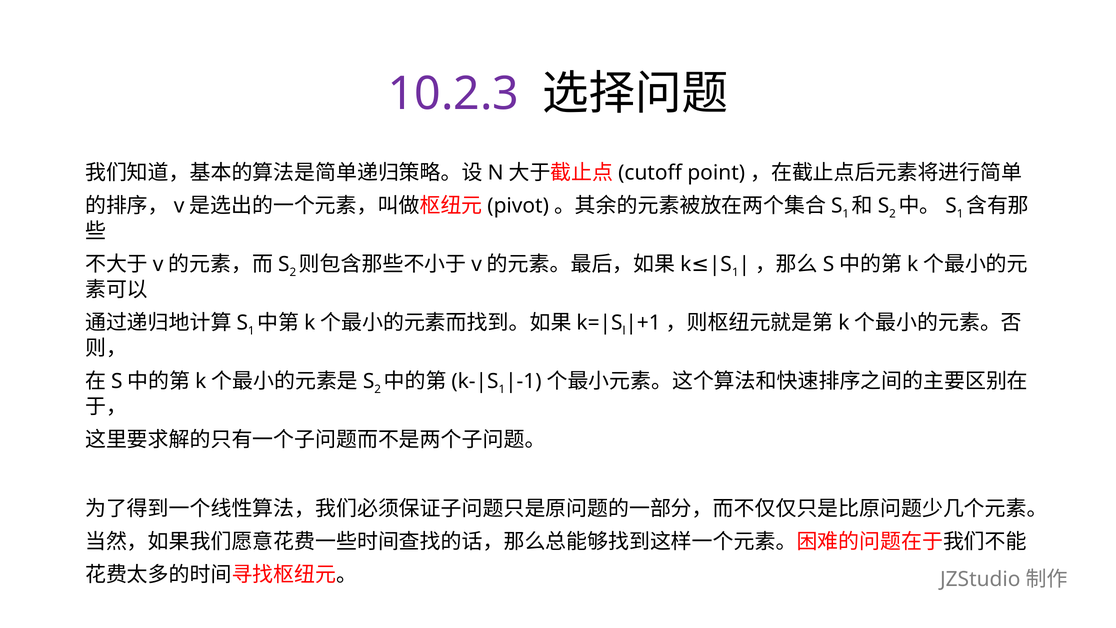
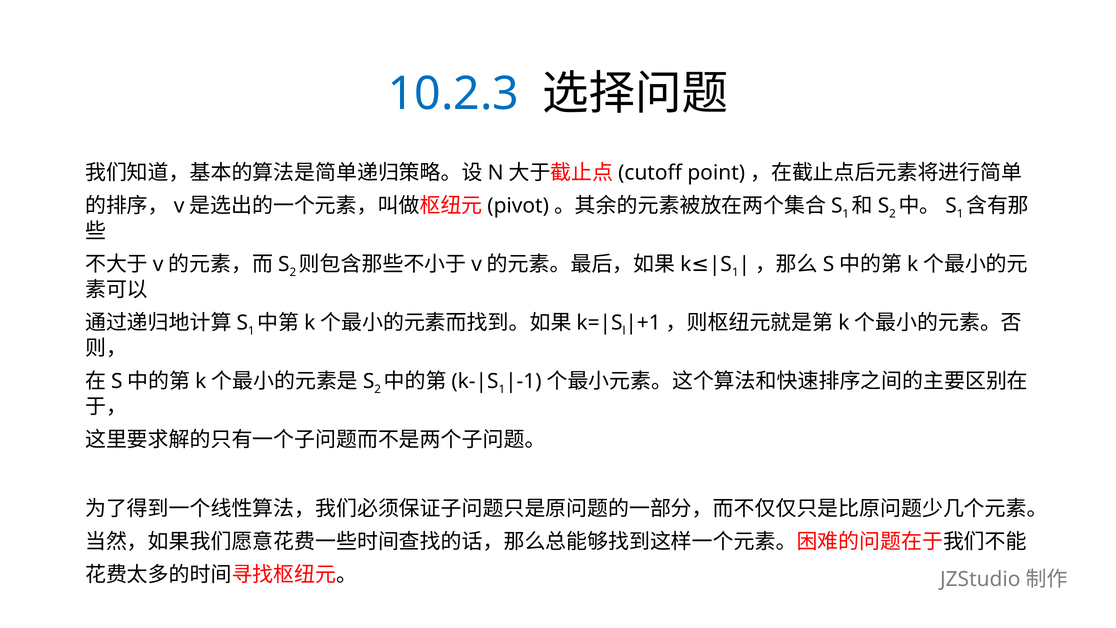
10.2.3 colour: purple -> blue (453, 94)
